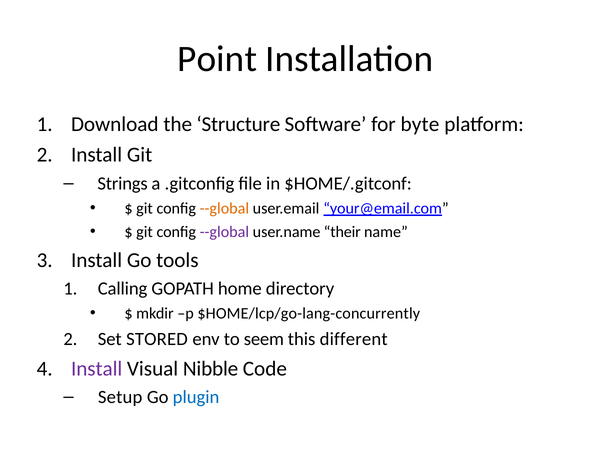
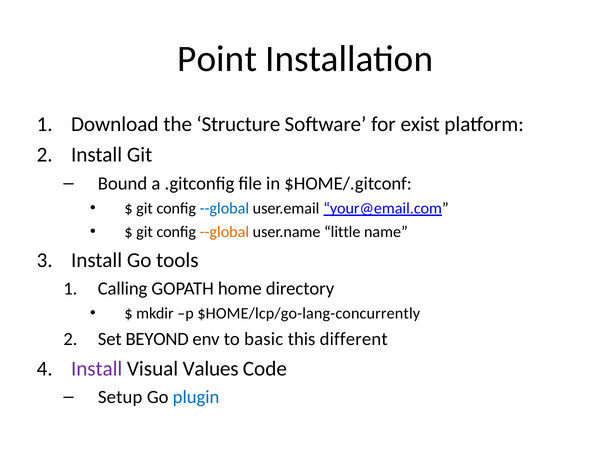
byte: byte -> exist (420, 124)
Strings: Strings -> Bound (122, 184)
--global colour: orange -> blue (224, 208)
--global colour: purple -> orange (224, 232)
their: their -> little (342, 232)
STORED: STORED -> BEYOND (157, 339)
seem: seem -> basic (264, 339)
Nibble: Nibble -> Values (211, 369)
